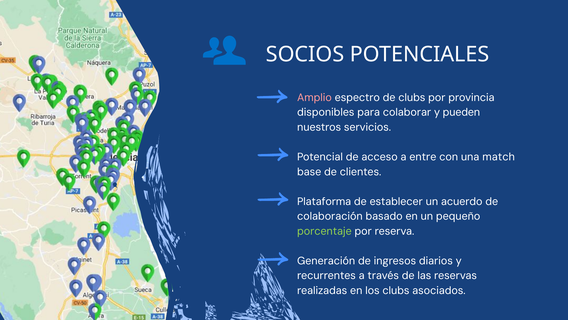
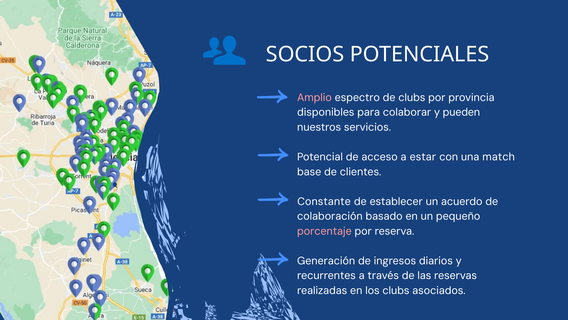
entre: entre -> estar (423, 157)
Plataforma: Plataforma -> Constante (324, 201)
porcentaje colour: light green -> pink (324, 231)
